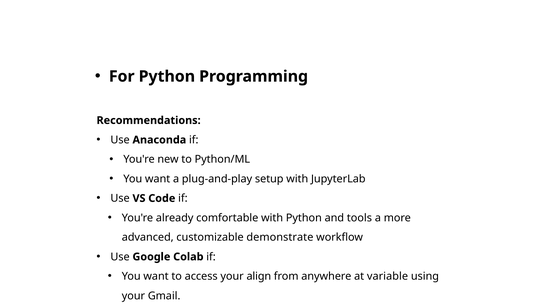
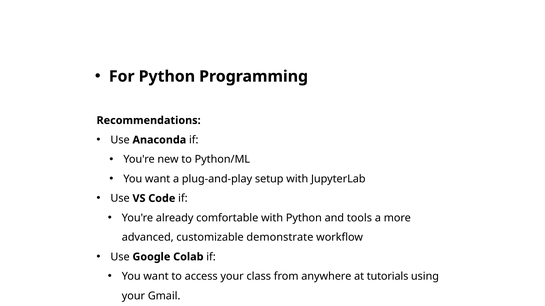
align: align -> class (259, 277)
variable: variable -> tutorials (388, 277)
